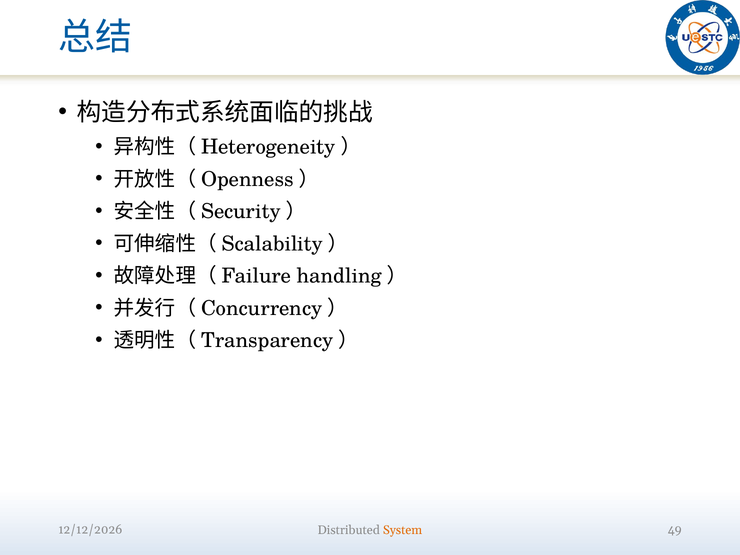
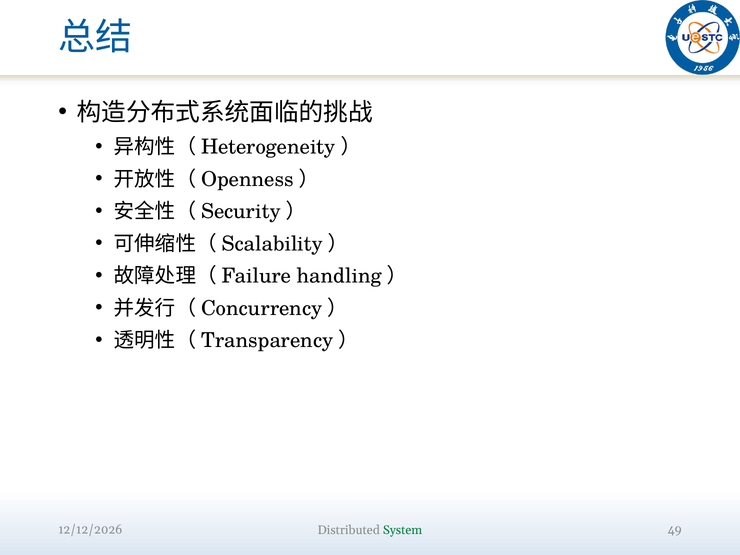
System colour: orange -> green (403, 530)
